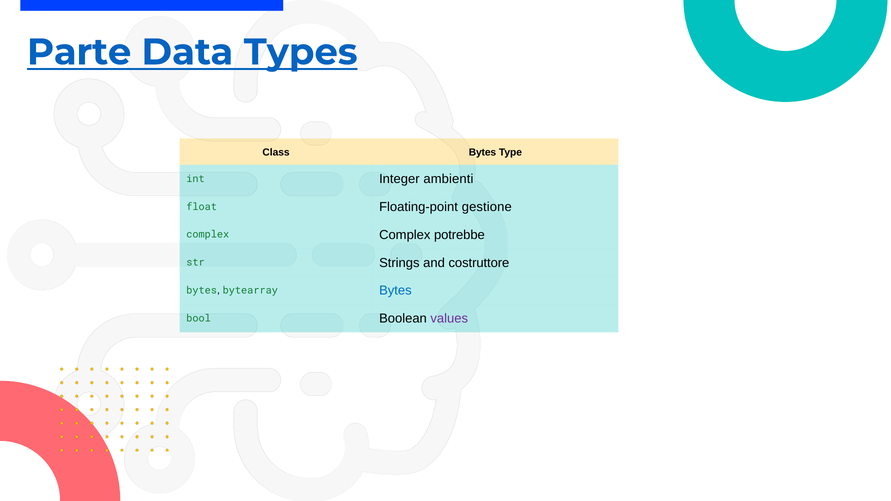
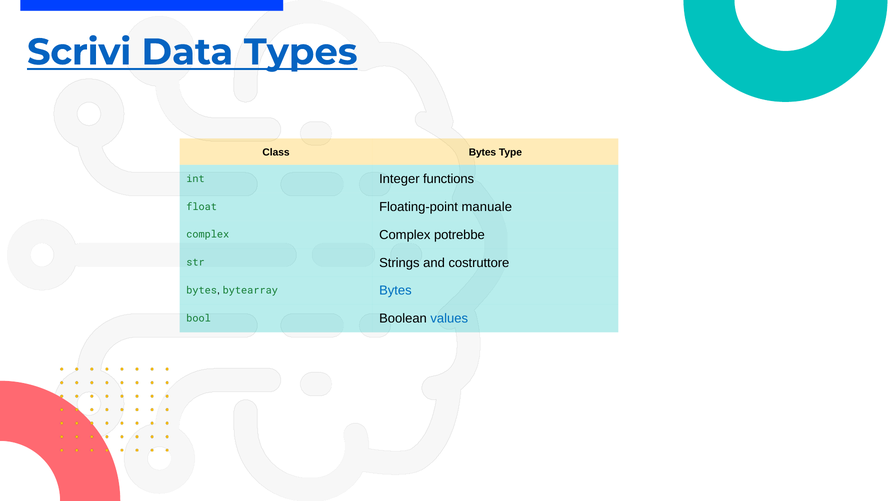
Parte: Parte -> Scrivi (79, 52)
ambienti: ambienti -> functions (449, 179)
gestione: gestione -> manuale (487, 207)
values colour: purple -> blue (449, 319)
